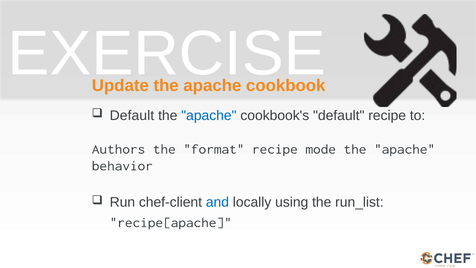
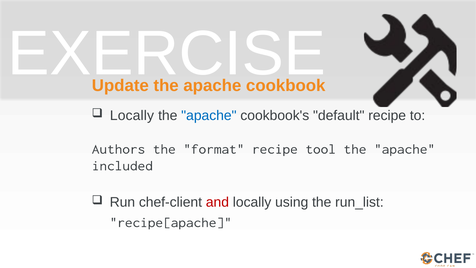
Default: Default -> Locally (132, 116)
mode: mode -> tool (321, 149)
behavior: behavior -> included (122, 166)
and colour: blue -> red (217, 202)
